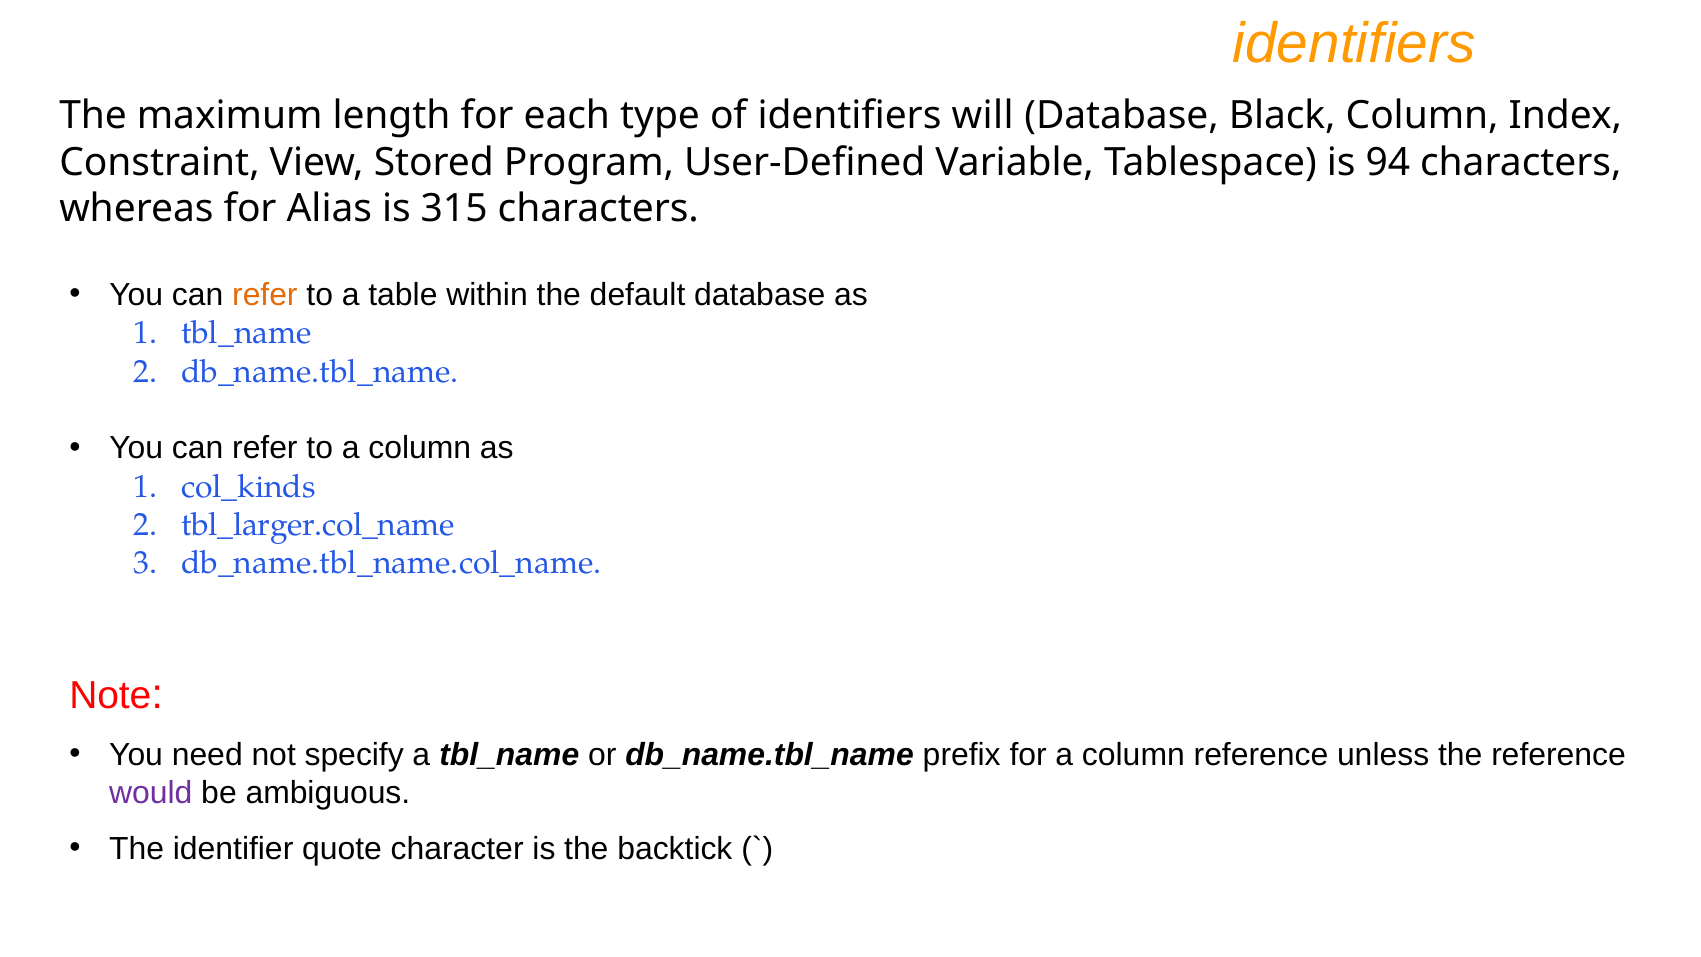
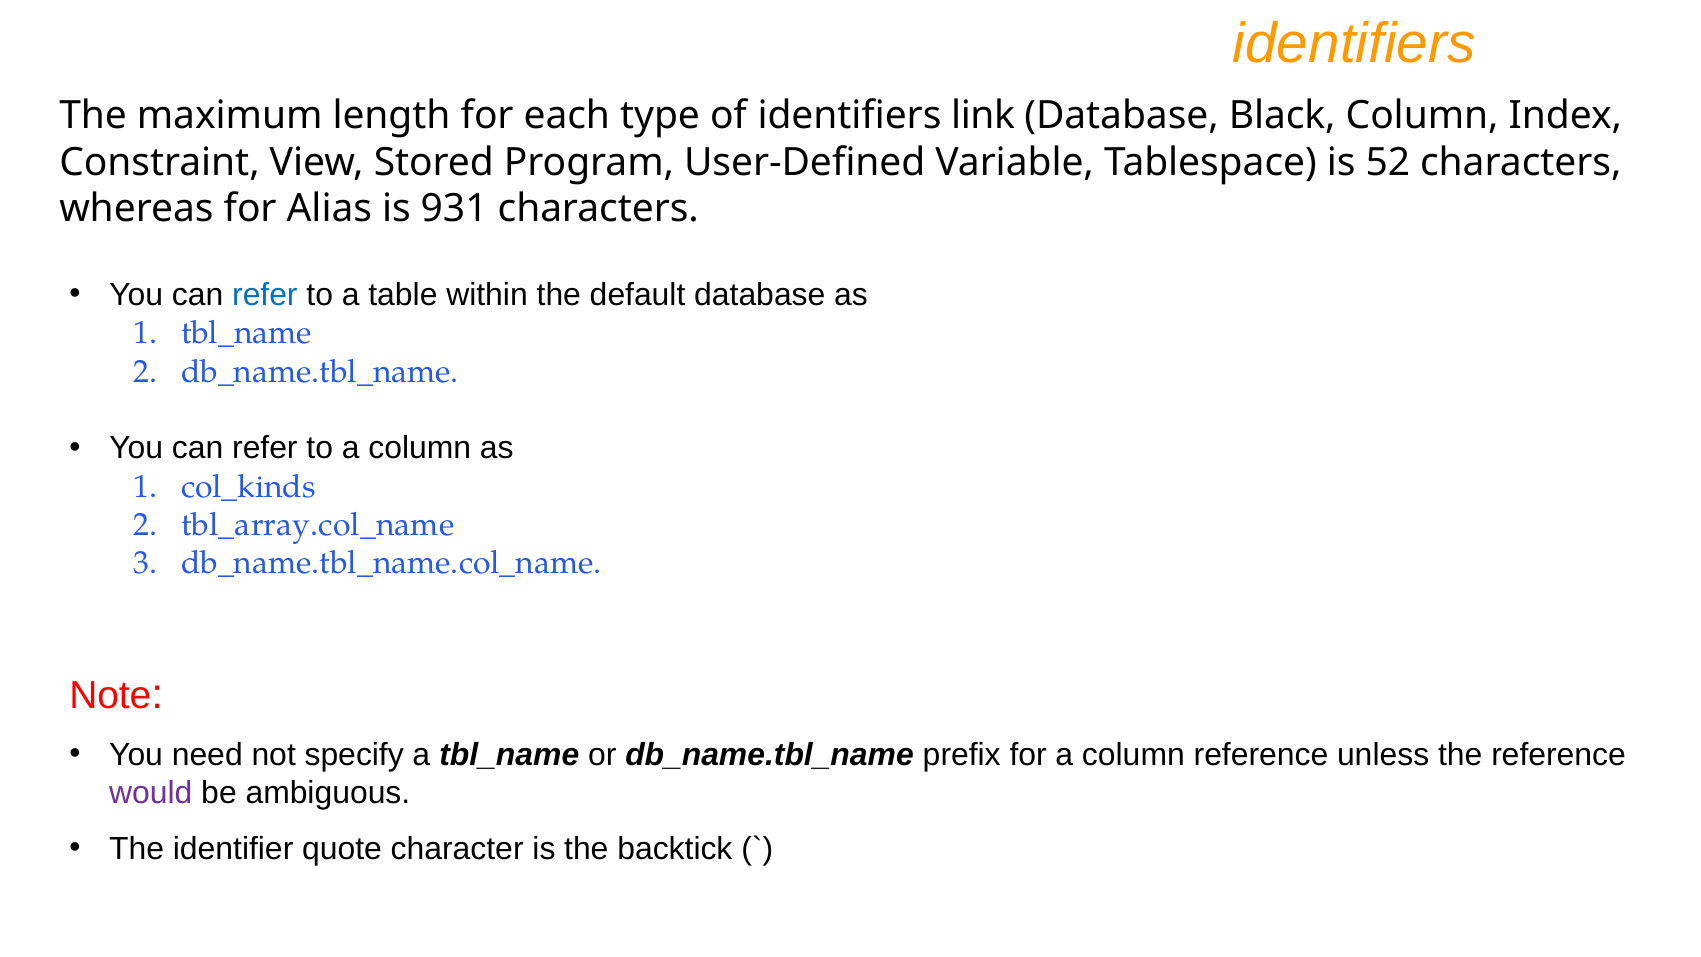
will: will -> link (983, 115)
94: 94 -> 52 (1388, 162)
315: 315 -> 931 (454, 209)
refer colour: orange -> blue (265, 295)
tbl_larger.col_name: tbl_larger.col_name -> tbl_array.col_name (318, 525)
